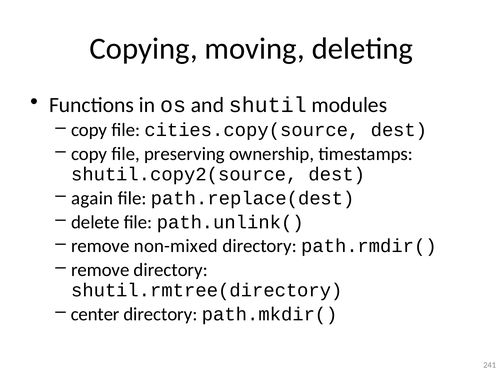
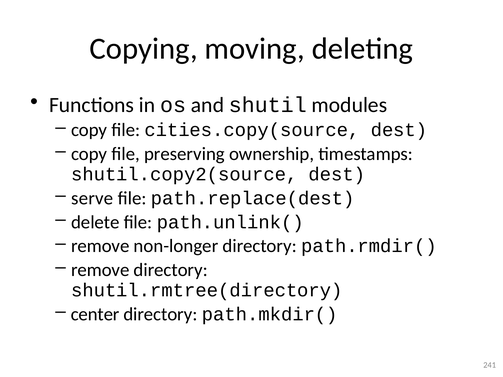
again: again -> serve (92, 198)
non-mixed: non-mixed -> non-longer (176, 246)
